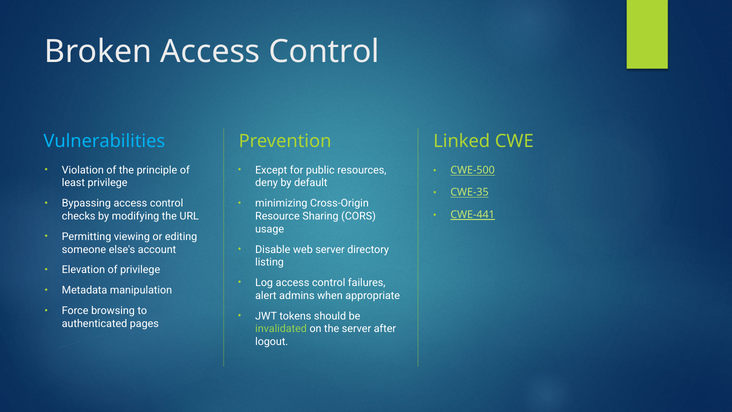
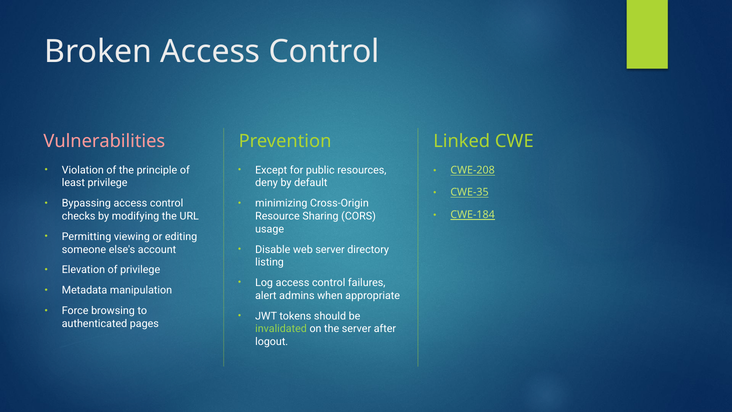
Vulnerabilities colour: light blue -> pink (104, 141)
CWE-500: CWE-500 -> CWE-208 (473, 170)
CWE-441: CWE-441 -> CWE-184 (473, 214)
